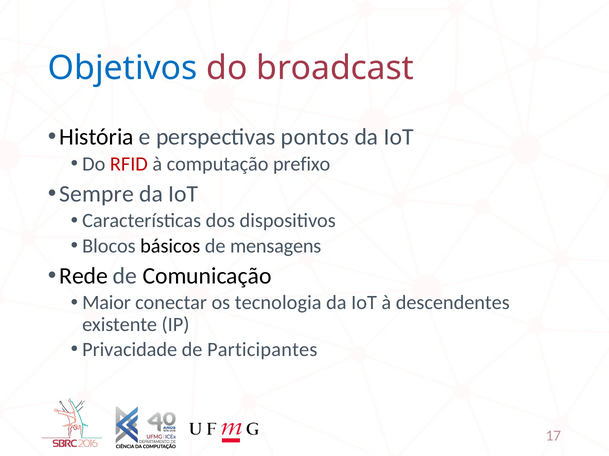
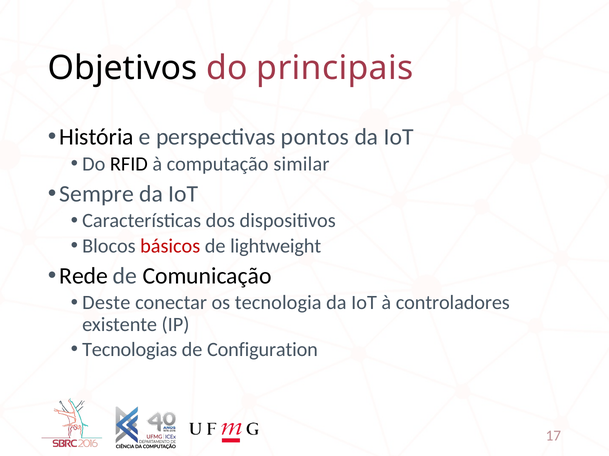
Objetivos colour: blue -> black (123, 68)
broadcast: broadcast -> principais (335, 68)
RFID colour: red -> black (129, 164)
prefixo: prefixo -> similar (301, 164)
básicos colour: black -> red (170, 246)
mensagens: mensagens -> lightweight (276, 246)
Maior: Maior -> Deste (106, 303)
descendentes: descendentes -> controladores (453, 303)
Privacidade: Privacidade -> Tecnologias (130, 350)
Participantes: Participantes -> Configuration (262, 350)
